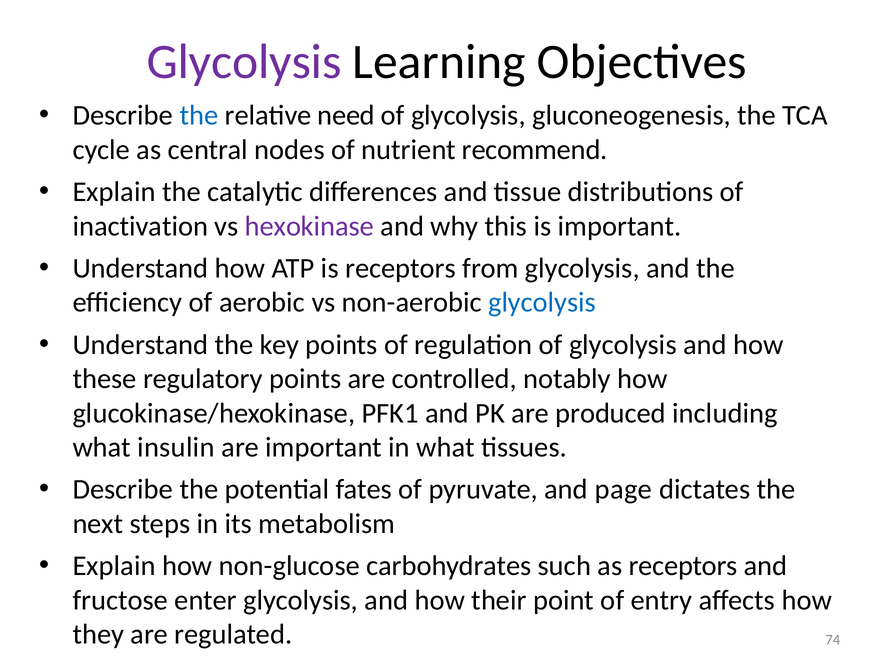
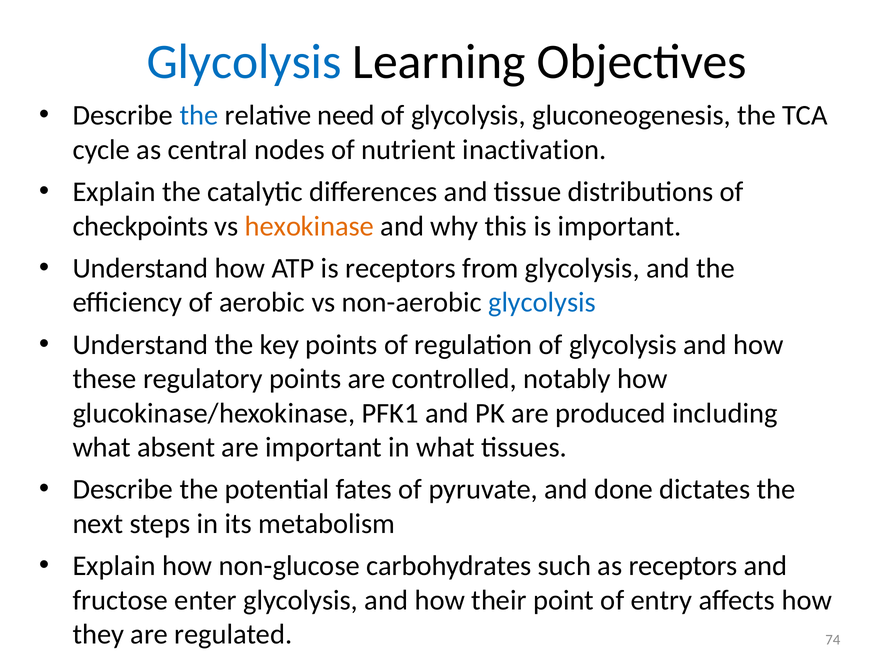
Glycolysis colour: purple -> blue (244, 62)
recommend: recommend -> inactivation (535, 150)
inactivation: inactivation -> checkpoints (140, 226)
hexokinase colour: purple -> orange (309, 226)
insulin: insulin -> absent (176, 448)
page: page -> done (624, 490)
